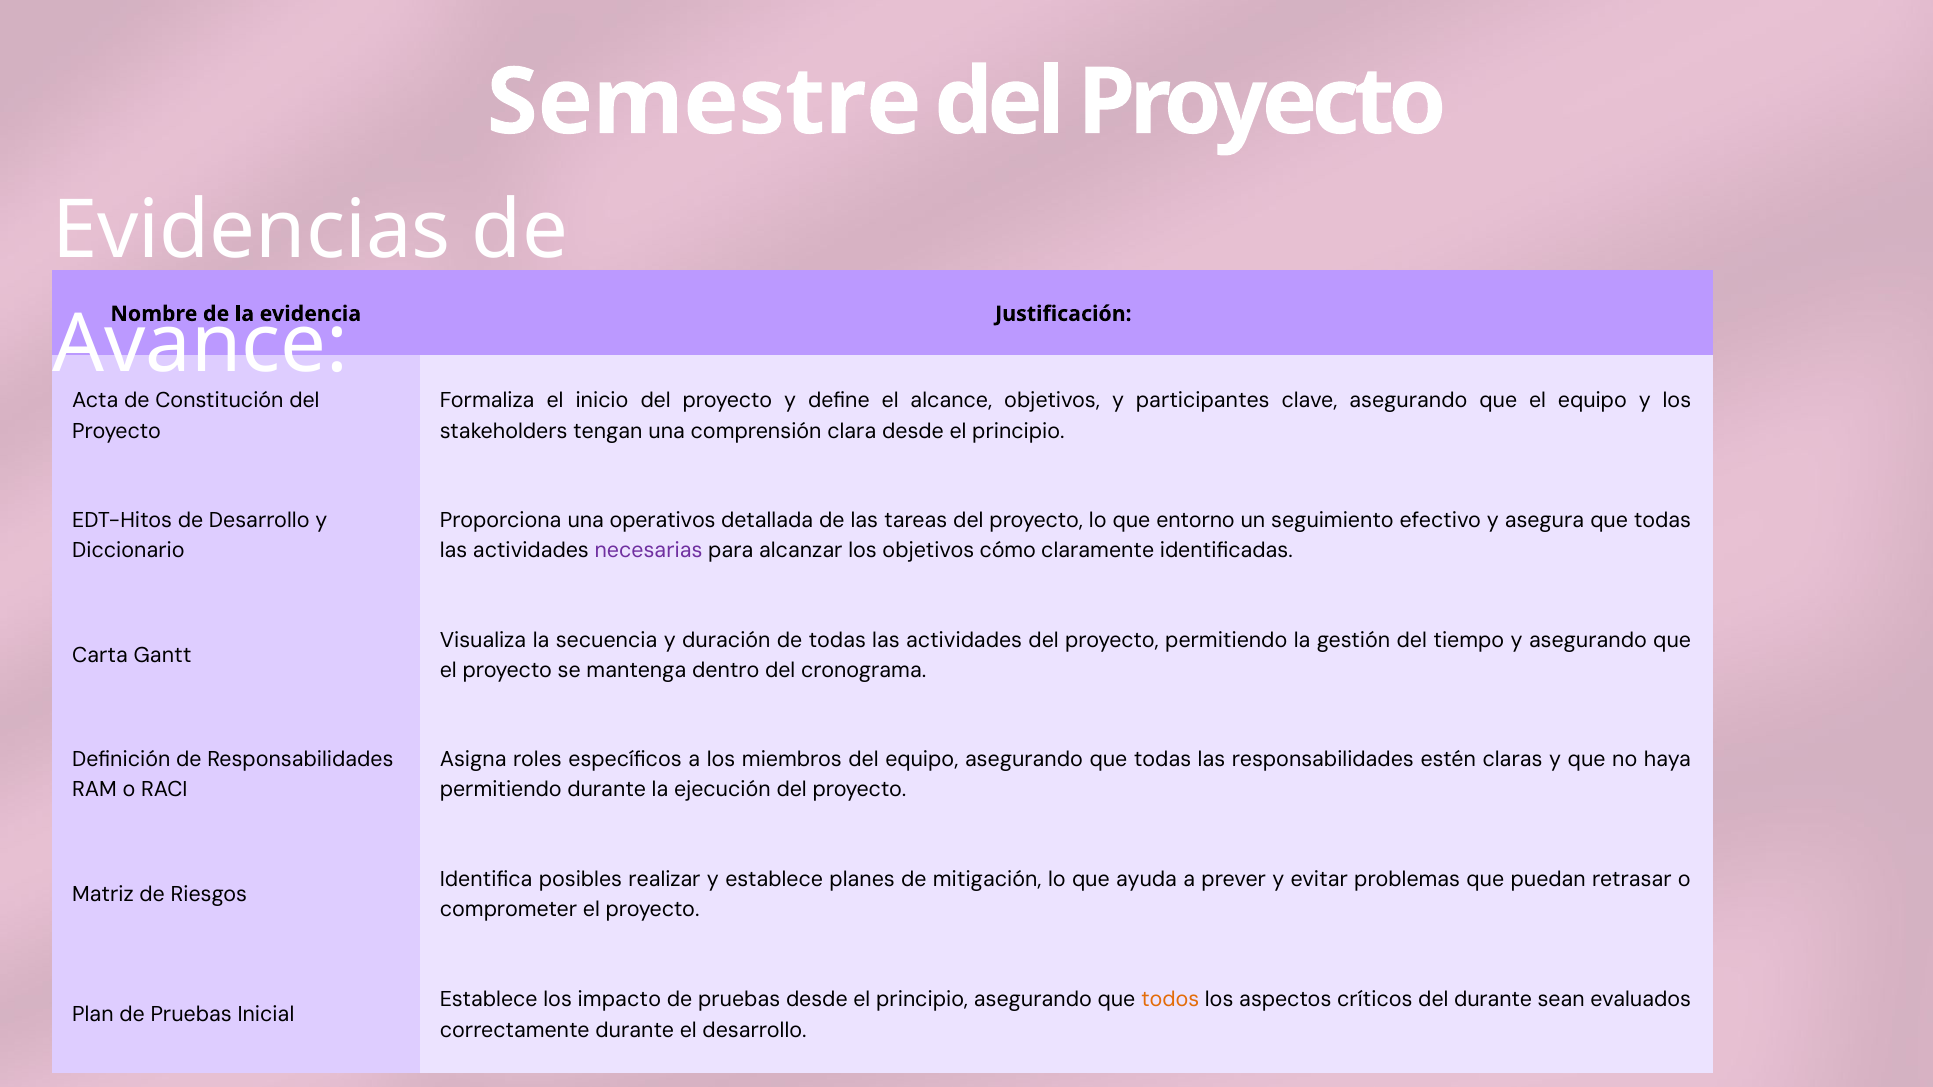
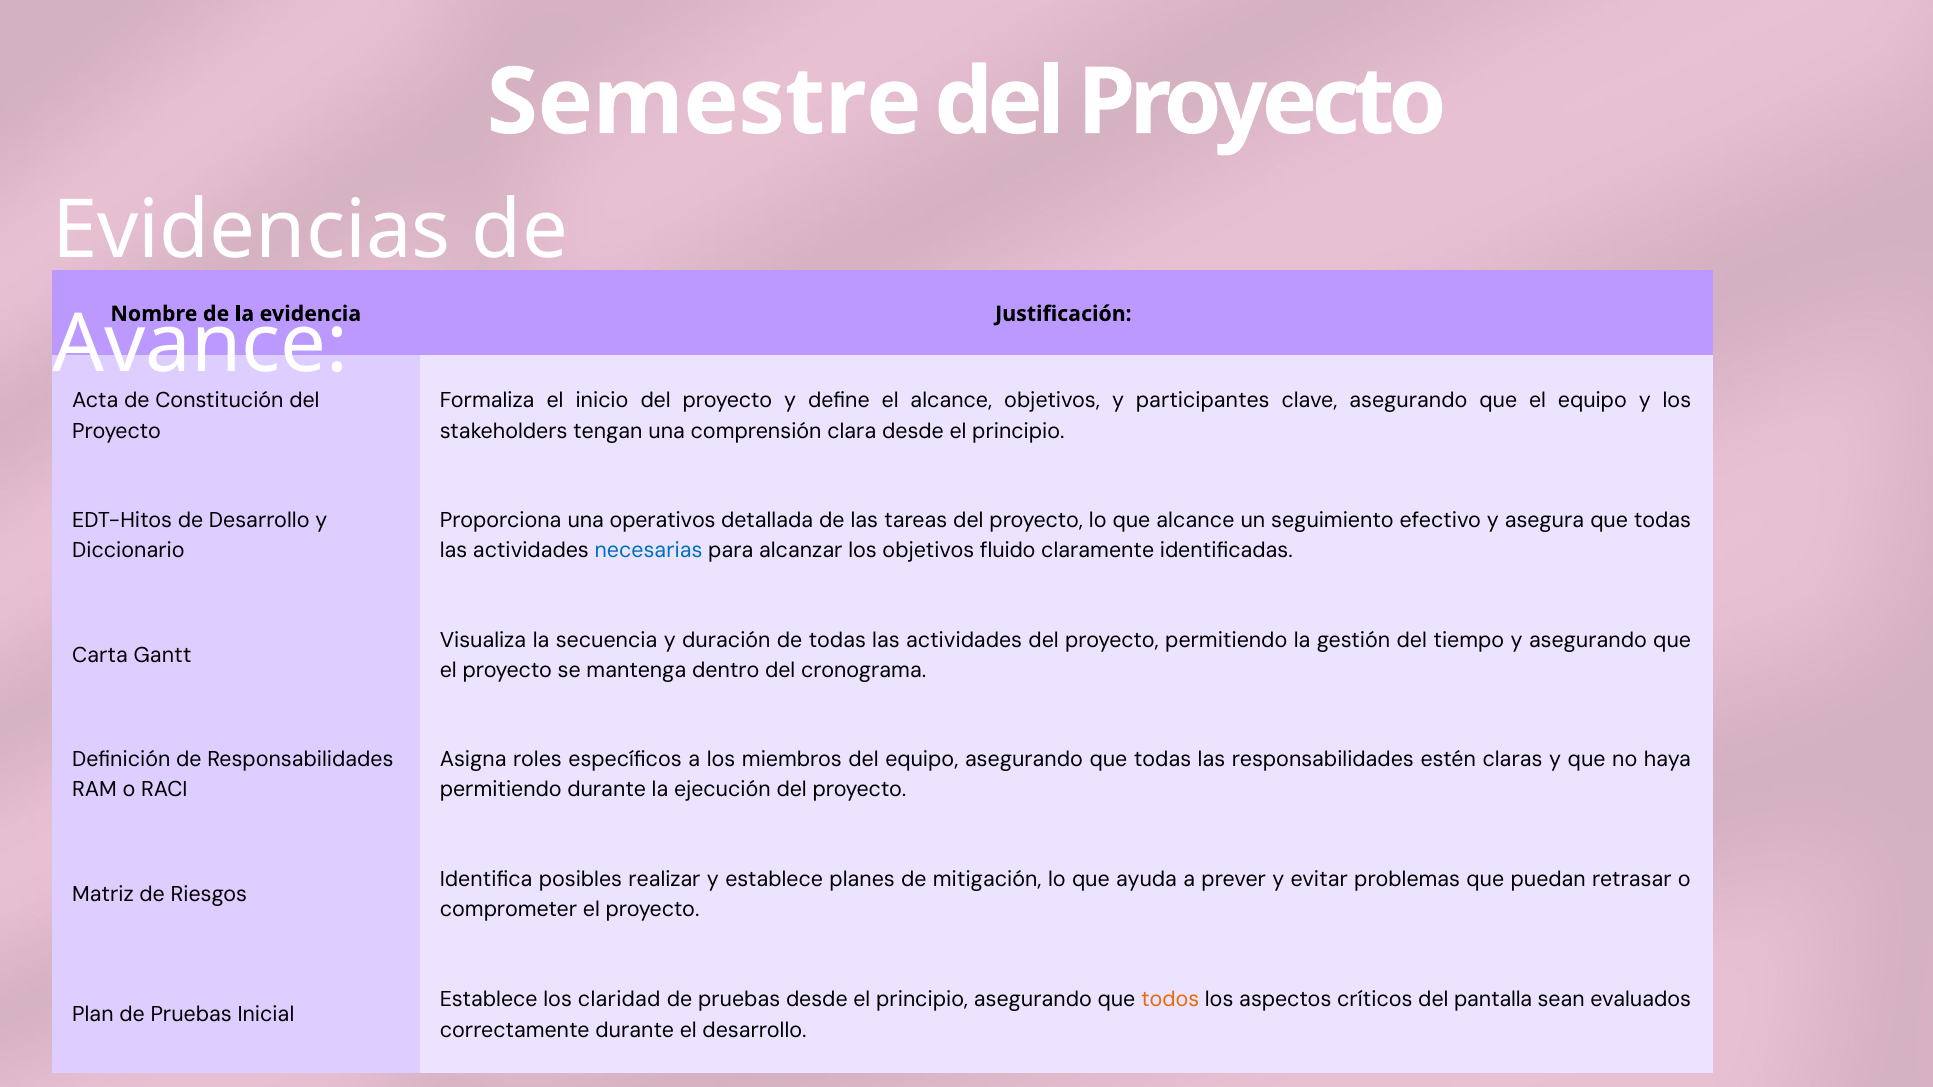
que entorno: entorno -> alcance (1195, 521)
necesarias colour: purple -> blue (649, 551)
cómo: cómo -> fluido (1008, 551)
impacto: impacto -> claridad (619, 1000)
del durante: durante -> pantalla (1493, 1000)
